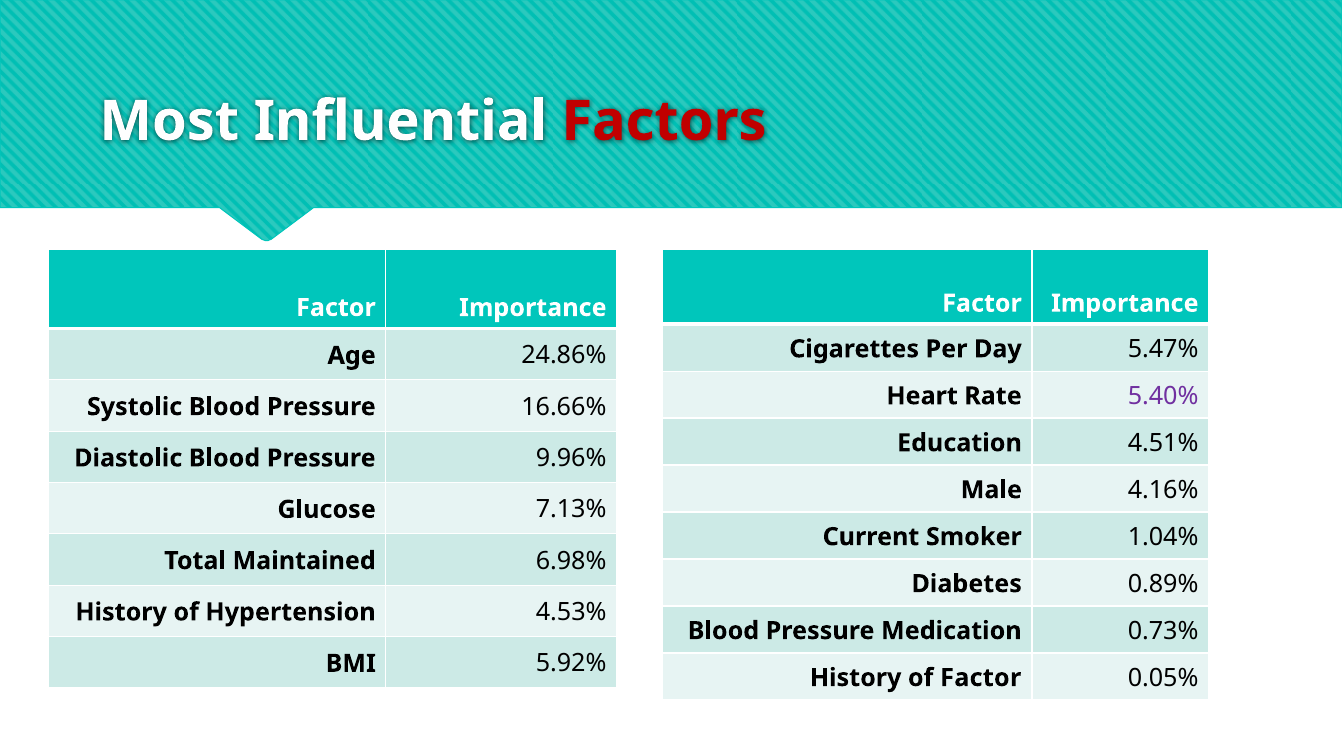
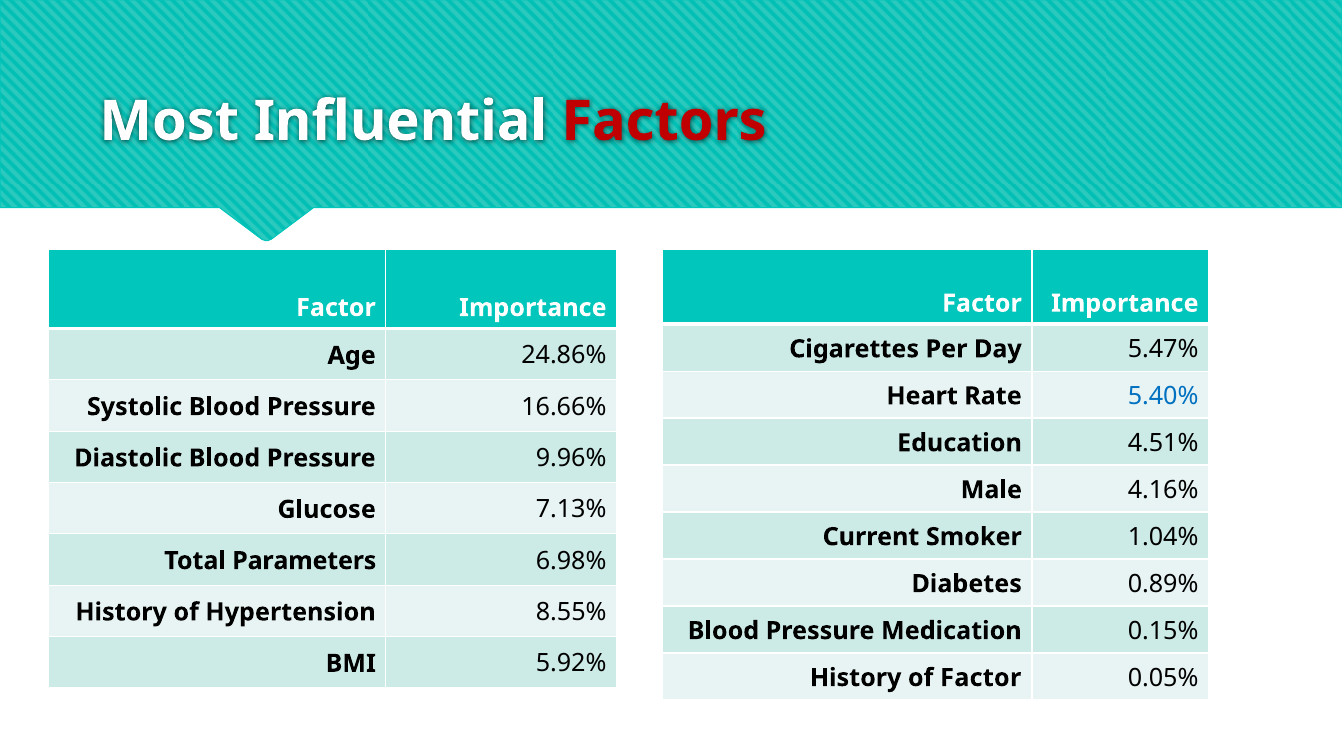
5.40% colour: purple -> blue (1163, 396)
Maintained: Maintained -> Parameters (304, 561)
4.53%: 4.53% -> 8.55% (571, 612)
0.73%: 0.73% -> 0.15% (1163, 631)
